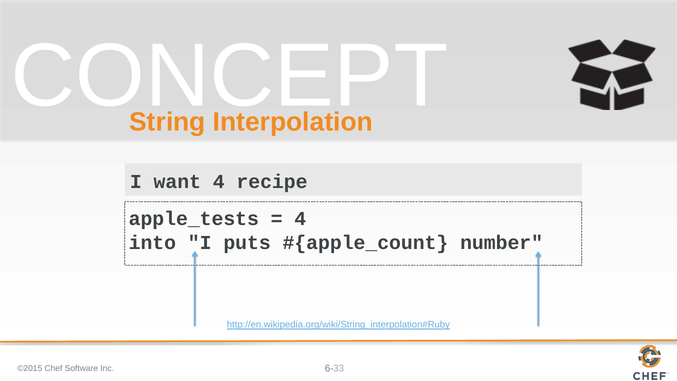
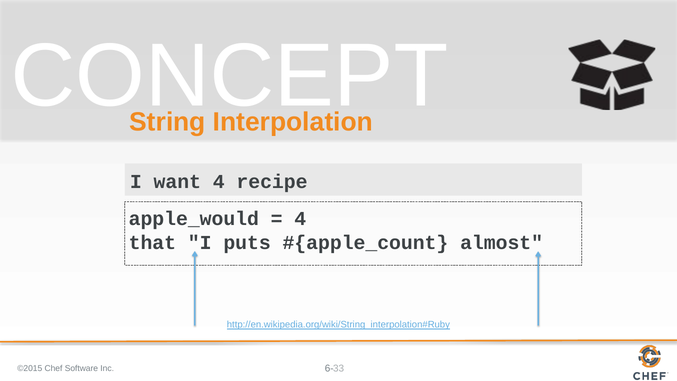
apple_tests: apple_tests -> apple_would (194, 219)
into: into -> that (152, 242)
number: number -> almost (502, 242)
